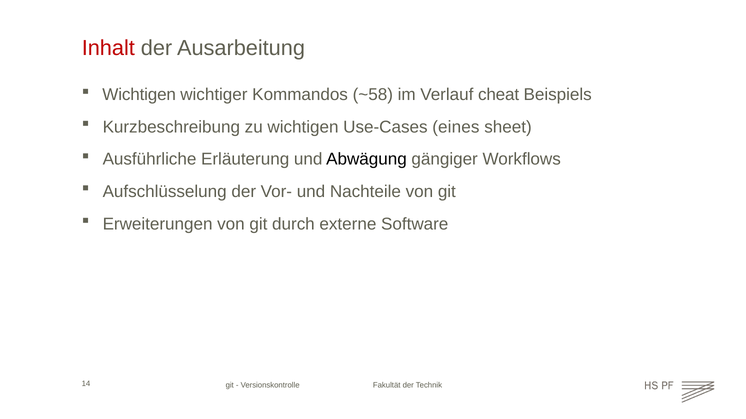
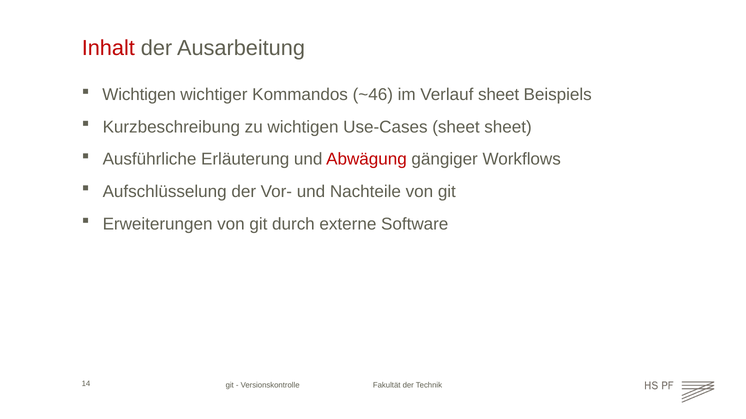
~58: ~58 -> ~46 (373, 95)
Verlauf cheat: cheat -> sheet (499, 95)
Use-Cases eines: eines -> sheet (456, 127)
Abwägung colour: black -> red (366, 160)
